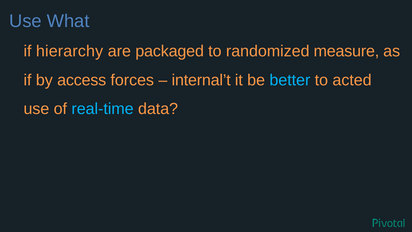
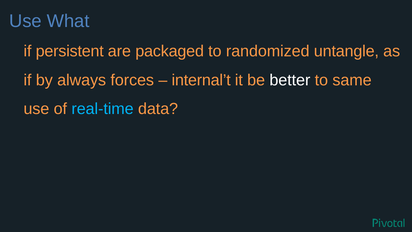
hierarchy: hierarchy -> persistent (70, 51)
measure: measure -> untangle (346, 51)
access: access -> always (82, 80)
better colour: light blue -> white (290, 80)
acted: acted -> same (352, 80)
